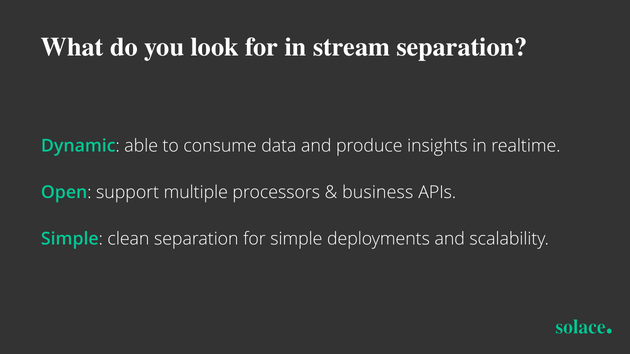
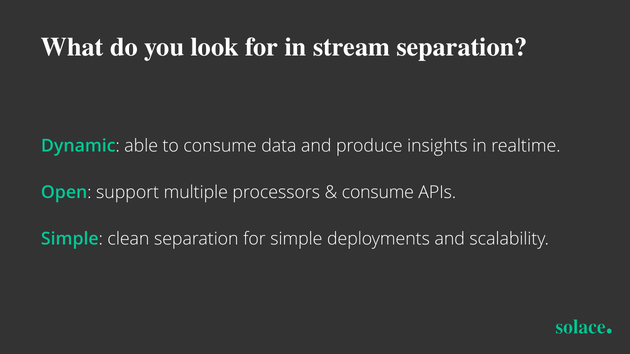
business: business -> consume (378, 193)
